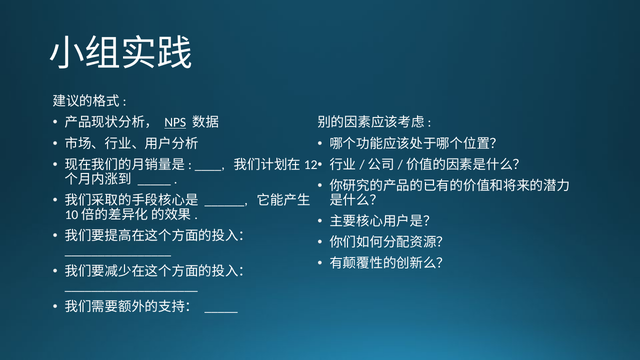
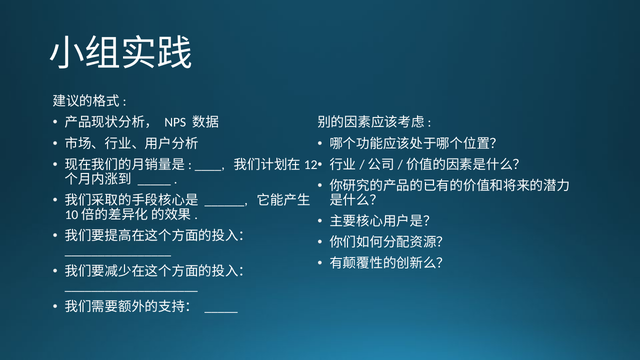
NPS underline: present -> none (175, 123)
